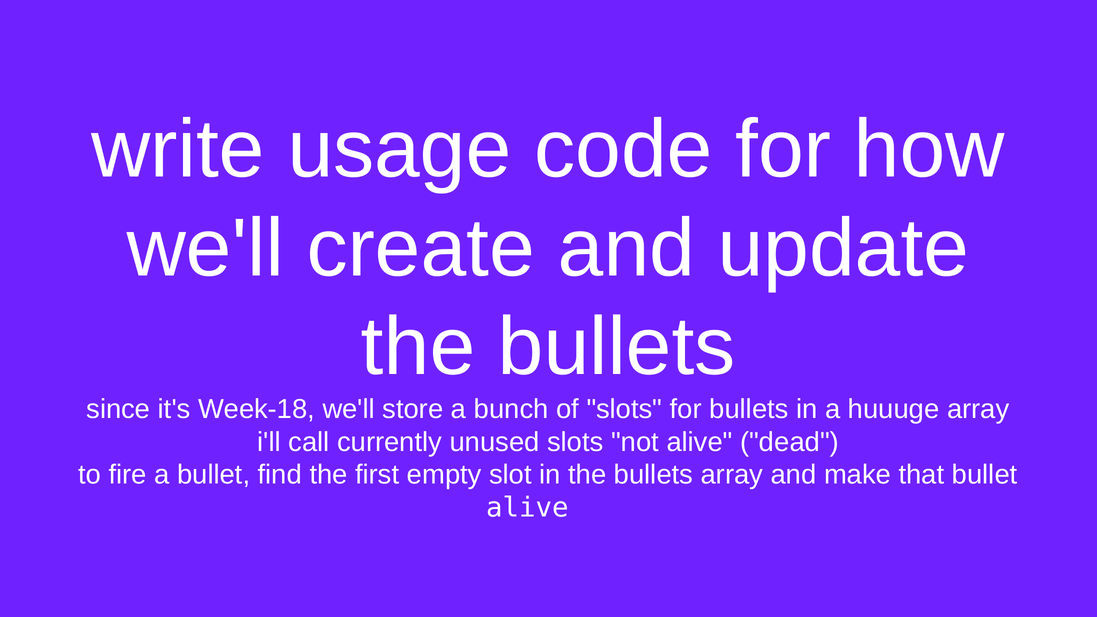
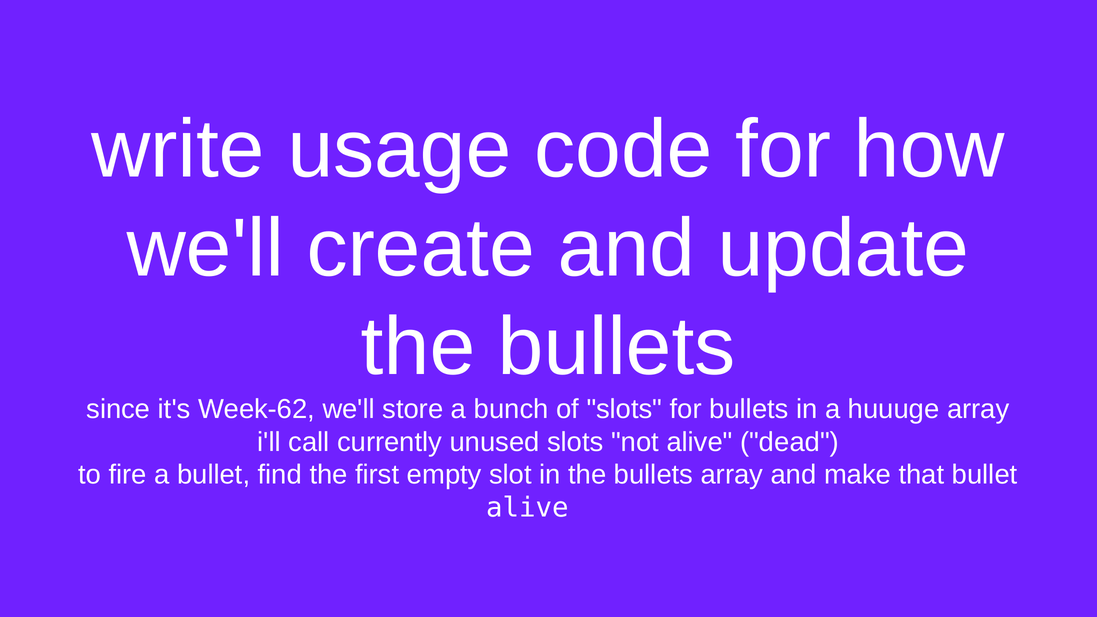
Week-18: Week-18 -> Week-62 (257, 409)
